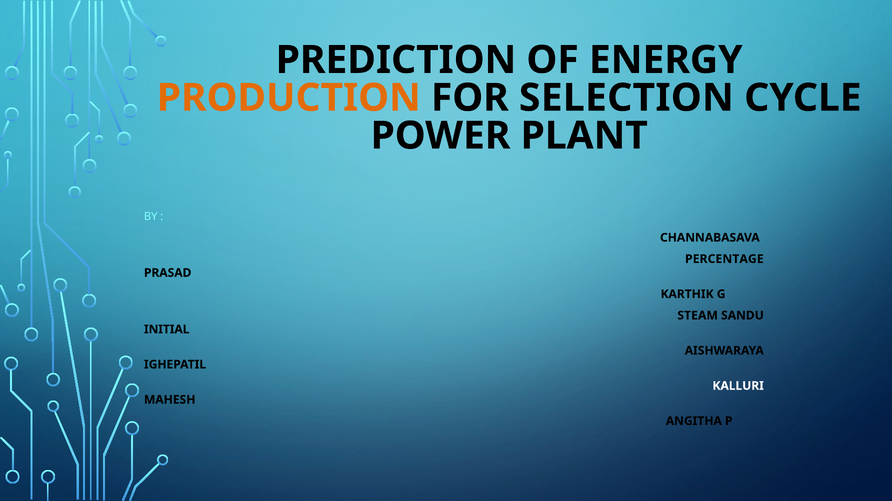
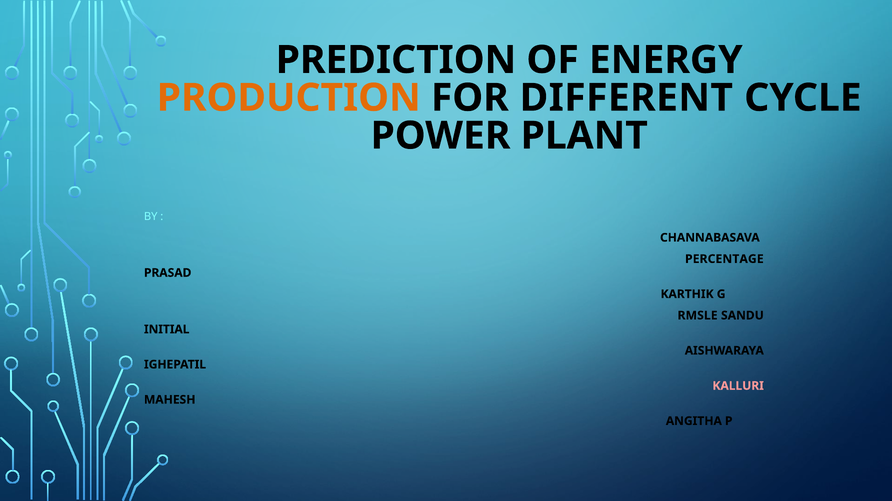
SELECTION: SELECTION -> DIFFERENT (626, 98)
STEAM: STEAM -> RMSLE (698, 316)
KALLURI colour: white -> pink (738, 386)
